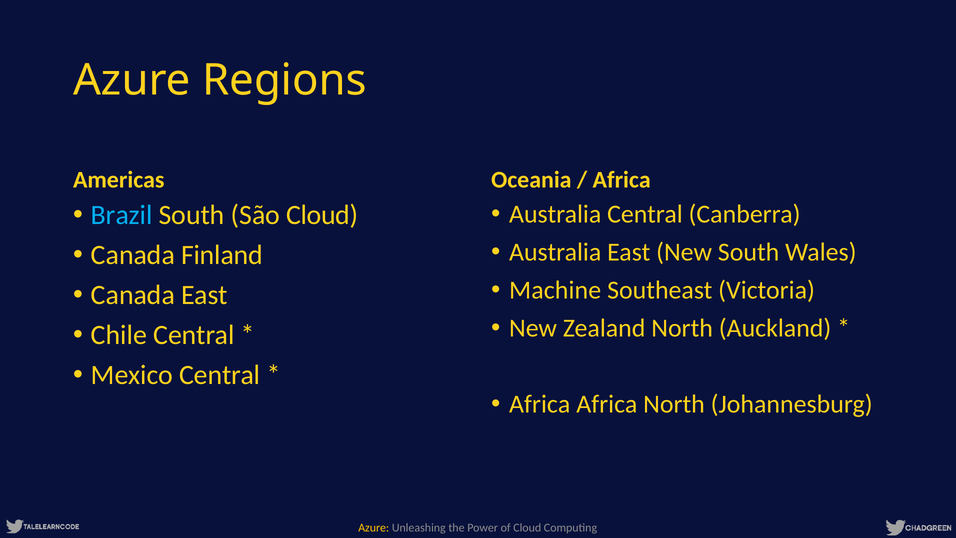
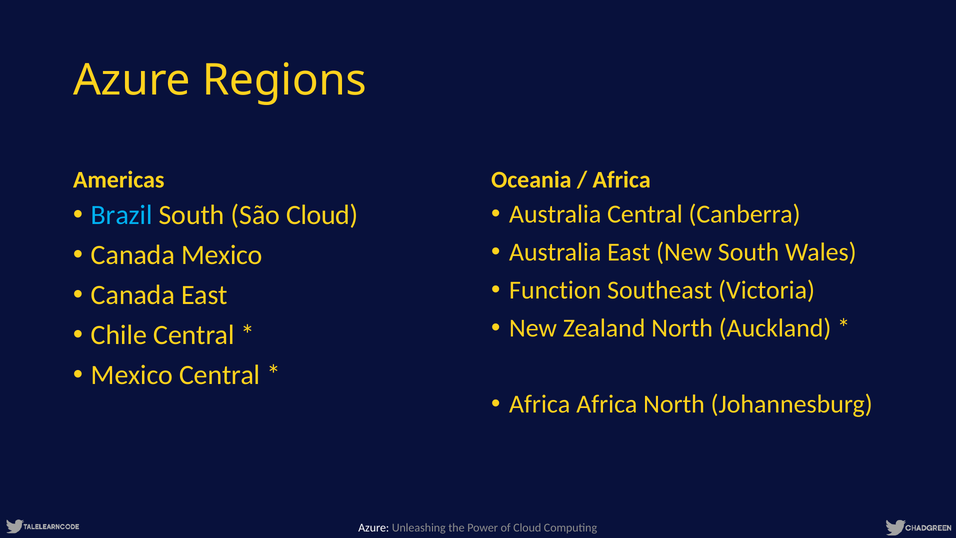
Canada Finland: Finland -> Mexico (222, 255)
Machine: Machine -> Function (555, 290)
Azure colour: yellow -> white (374, 528)
